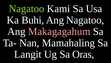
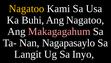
Nagatoo colour: light green -> yellow (26, 9)
Mamahaling: Mamahaling -> Nagapasaylo (68, 43)
Oras: Oras -> Inyo (83, 54)
